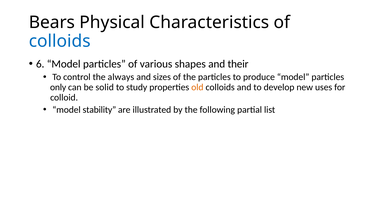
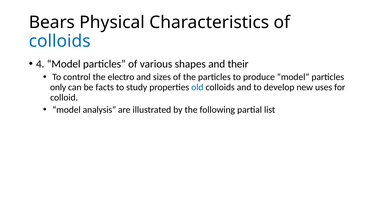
6: 6 -> 4 (40, 64)
always: always -> electro (121, 77)
solid: solid -> facts (105, 87)
old colour: orange -> blue (197, 87)
stability: stability -> analysis (99, 110)
